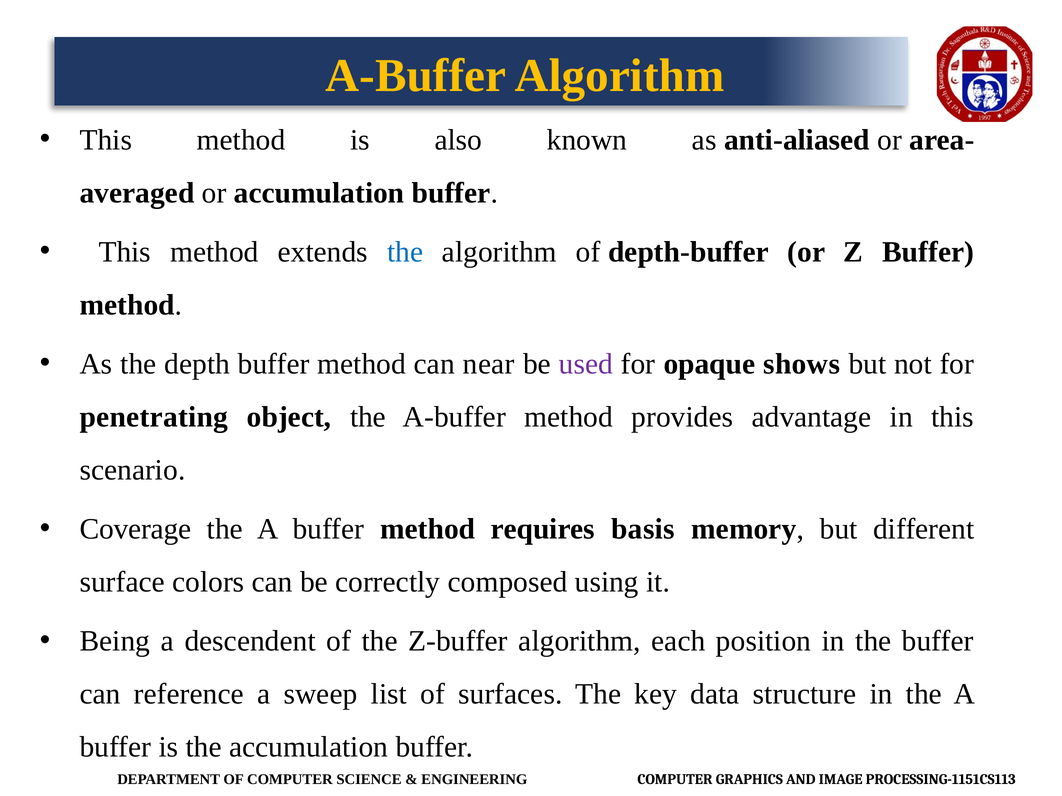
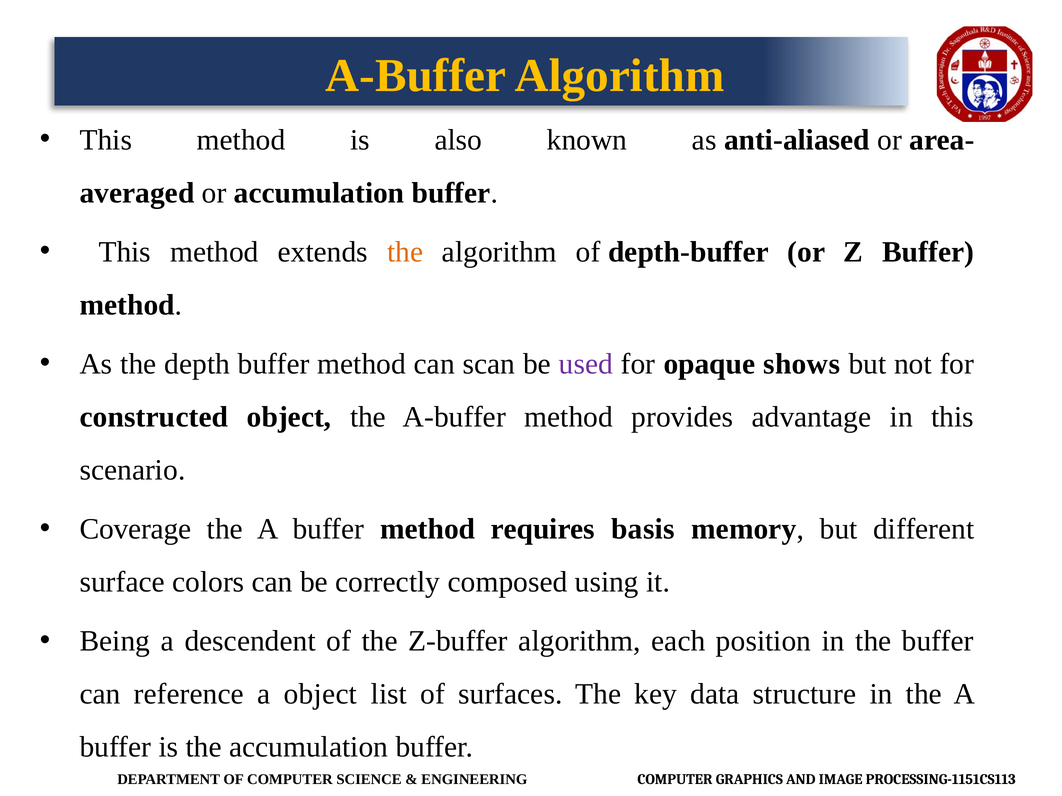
the colour: blue -> orange (405, 252)
near: near -> scan (489, 364)
penetrating: penetrating -> constructed (154, 417)
a sweep: sweep -> object (320, 695)
